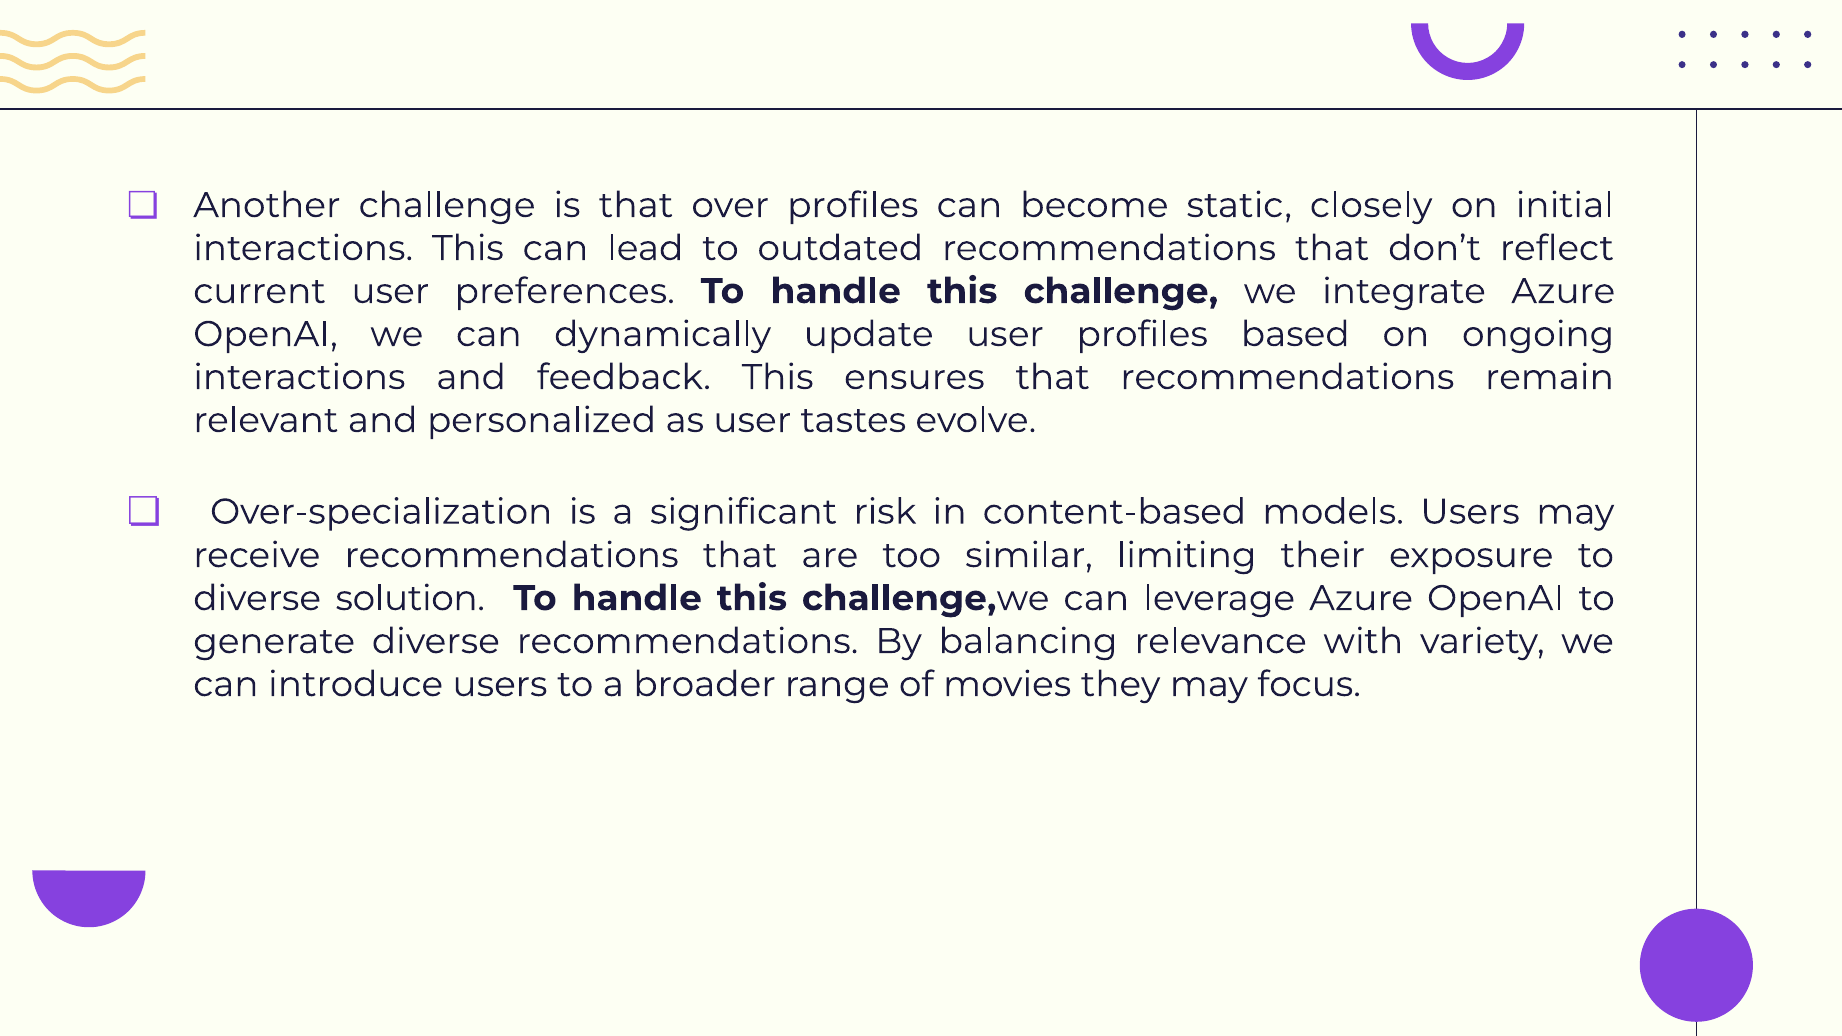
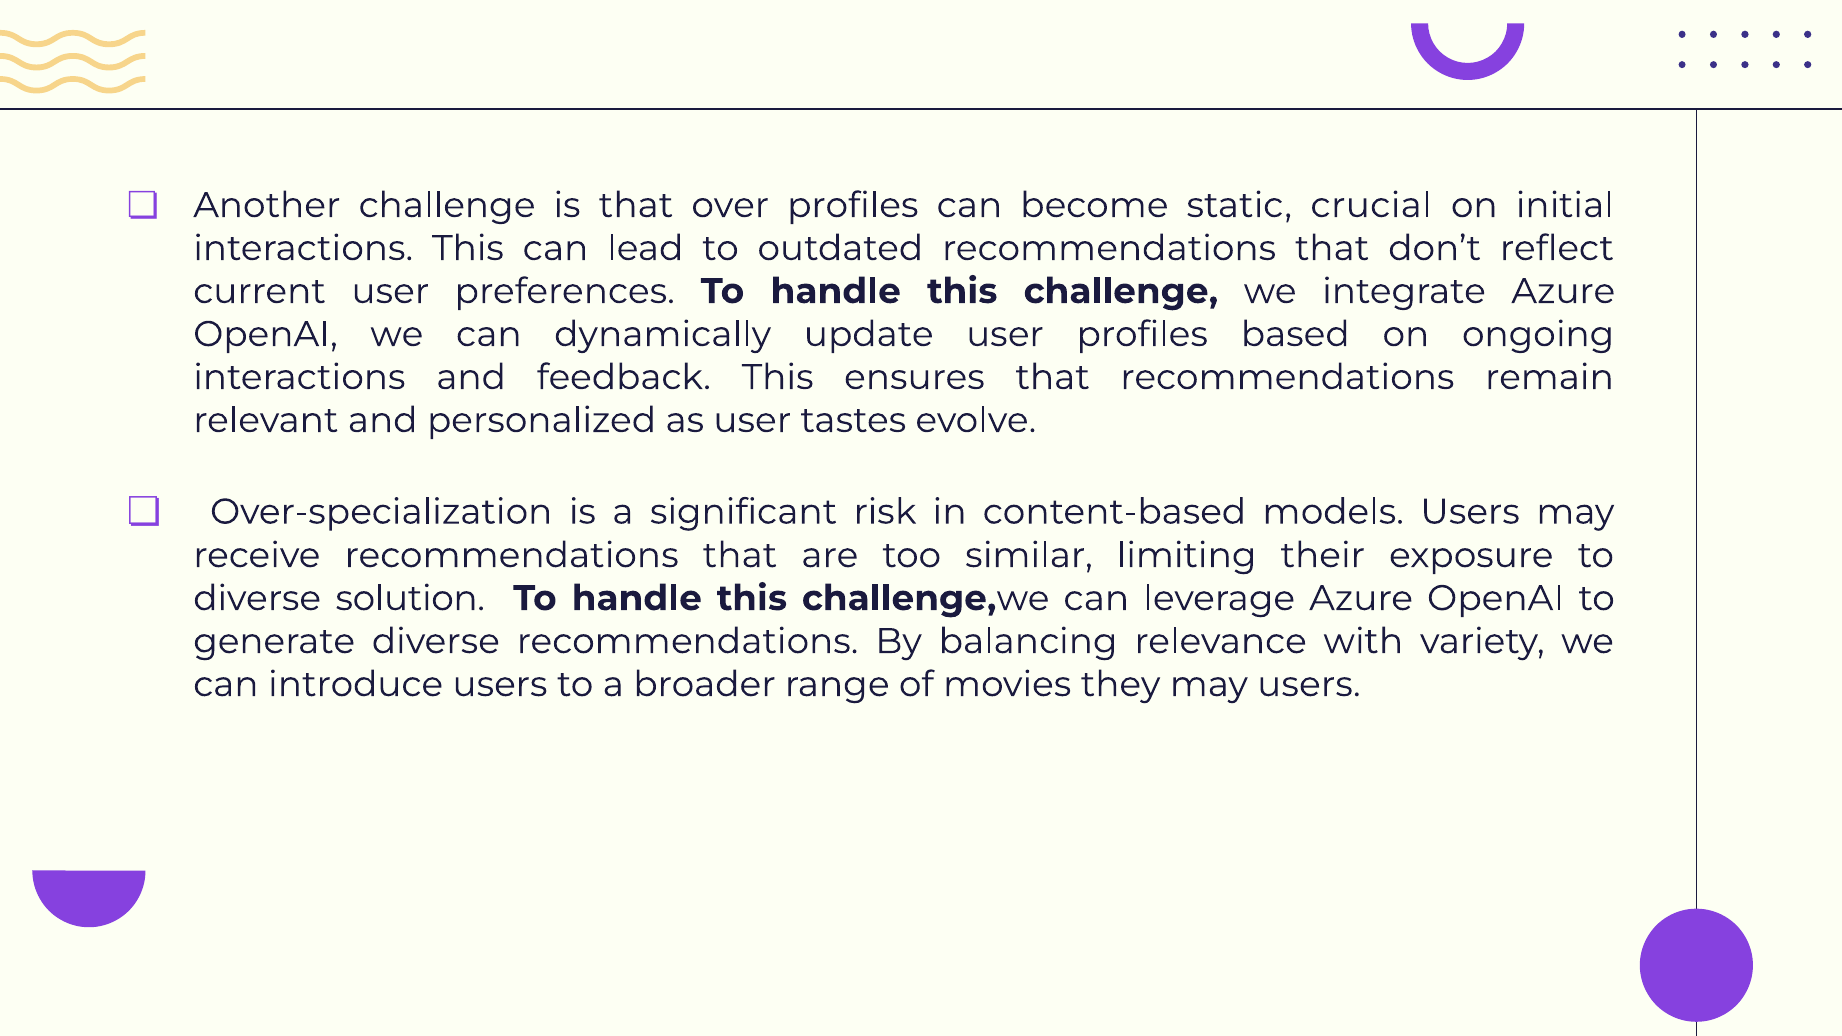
closely: closely -> crucial (1371, 205)
may focus: focus -> users (1309, 684)
